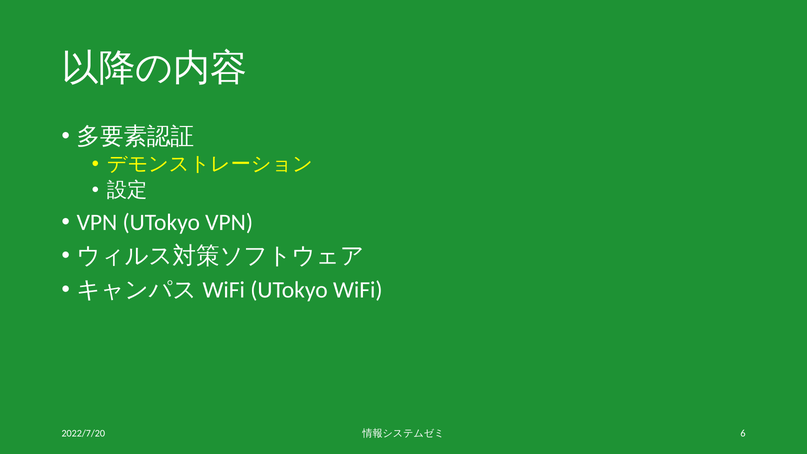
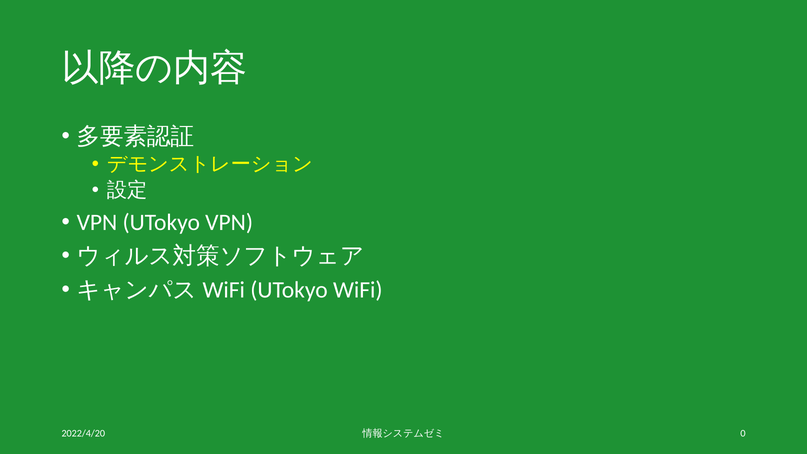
2022/7/20: 2022/7/20 -> 2022/4/20 (83, 433)
6: 6 -> 0 (743, 433)
